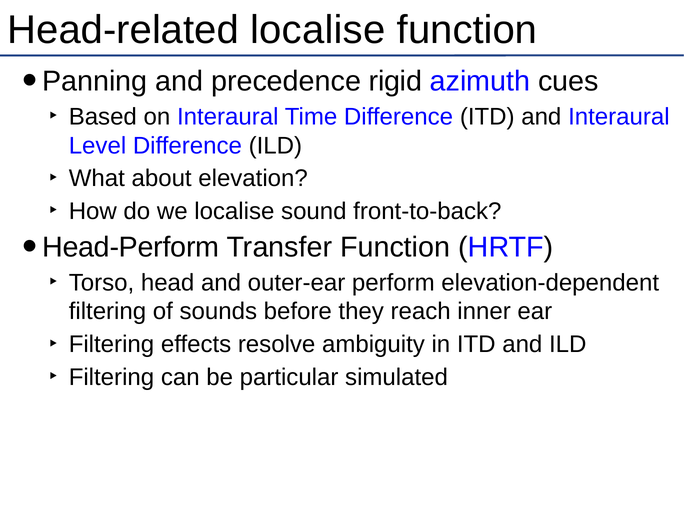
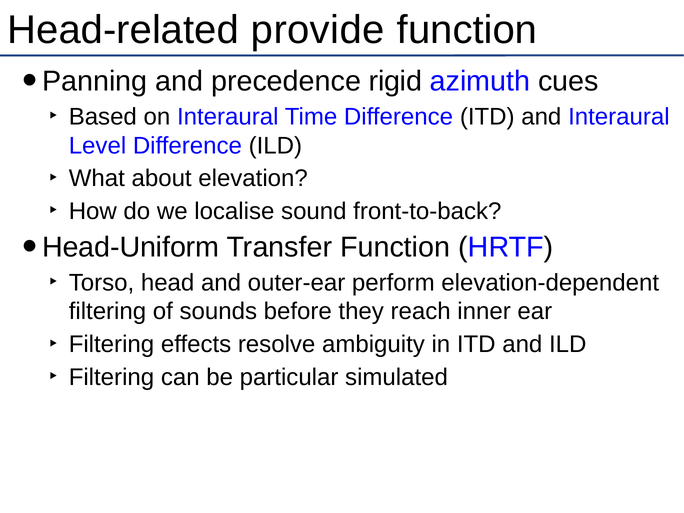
Head-related localise: localise -> provide (318, 30)
Head-Perform: Head-Perform -> Head-Uniform (131, 247)
